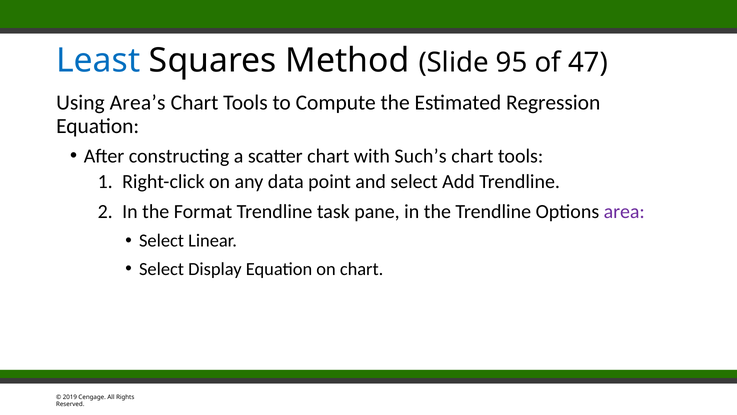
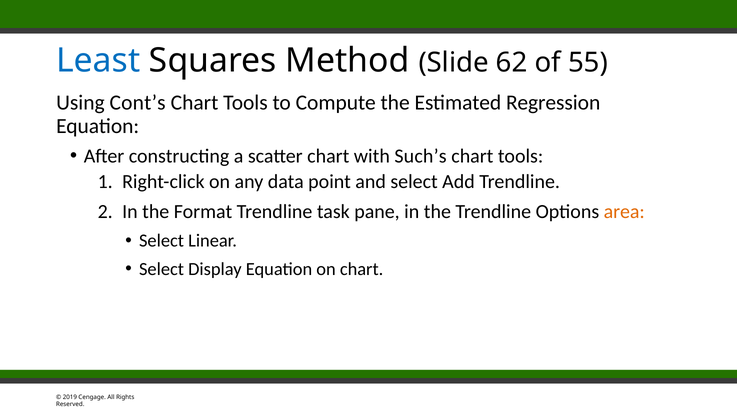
95: 95 -> 62 (512, 62)
47: 47 -> 55 (588, 62)
Area’s: Area’s -> Cont’s (138, 103)
area colour: purple -> orange (624, 211)
